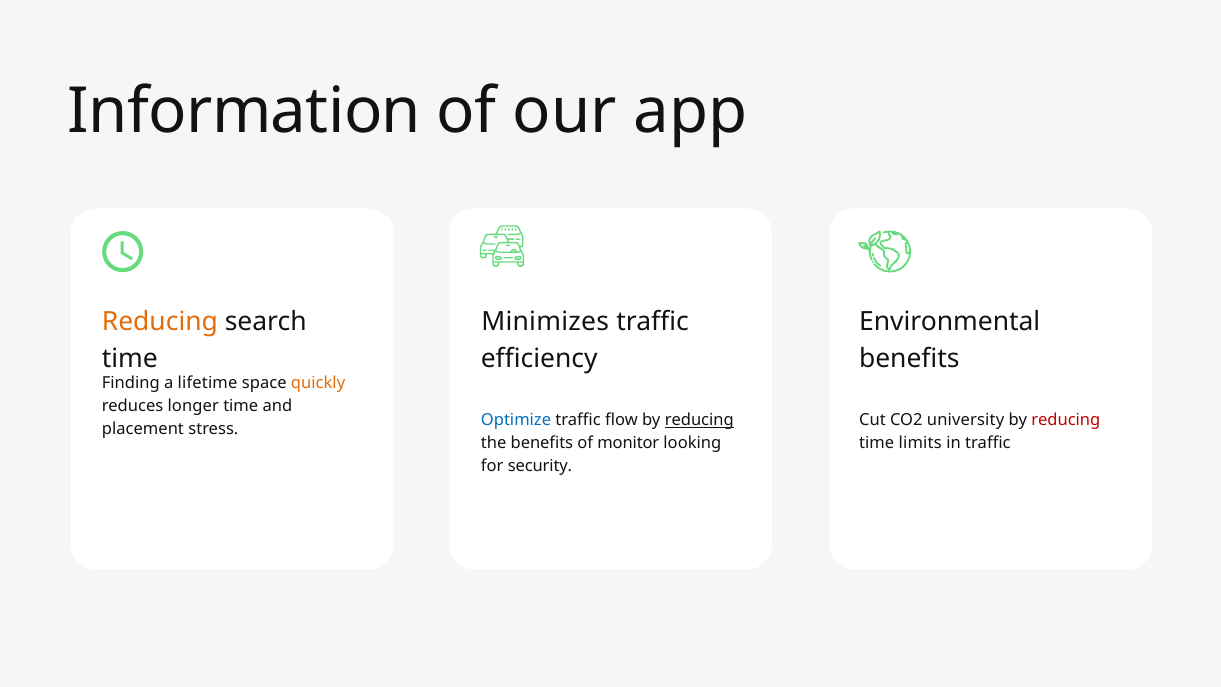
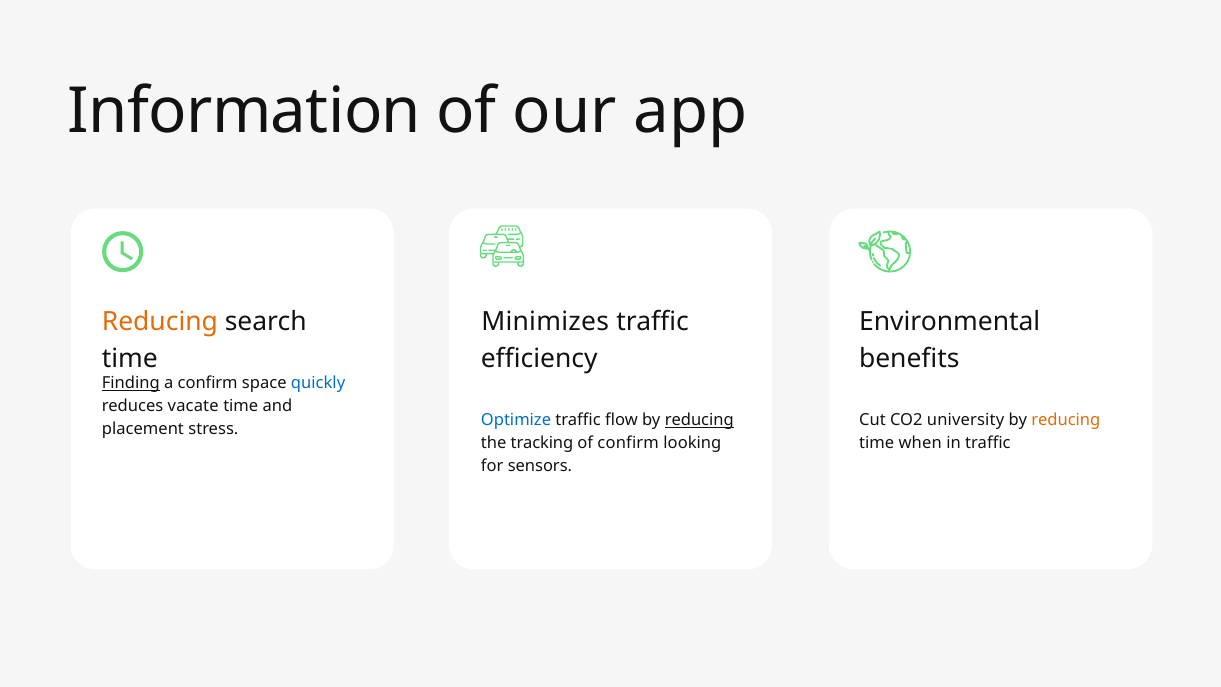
Finding underline: none -> present (131, 383)
a lifetime: lifetime -> confirm (208, 383)
quickly colour: orange -> blue (318, 383)
longer: longer -> vacate (193, 406)
reducing colour: red -> orange (1066, 420)
the benefits: benefits -> tracking (542, 443)
of monitor: monitor -> confirm (628, 443)
limits: limits -> when (920, 443)
security: security -> sensors (540, 466)
